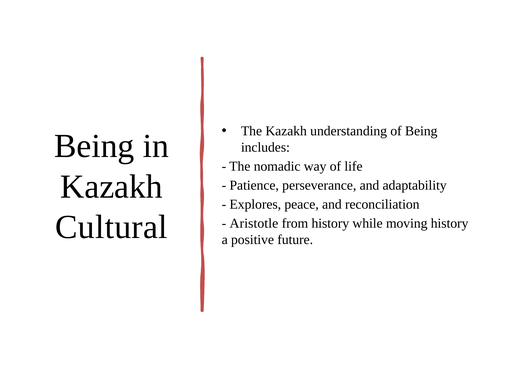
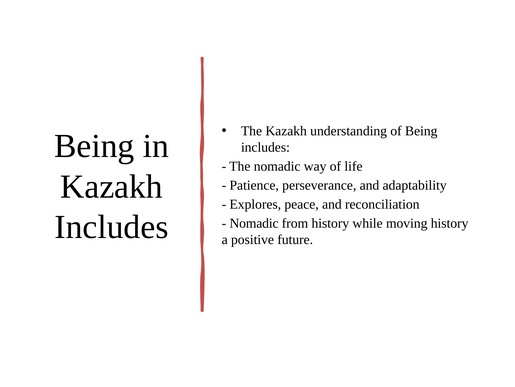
Cultural: Cultural -> Includes (112, 227)
Aristotle: Aristotle -> Nomadic (254, 223)
